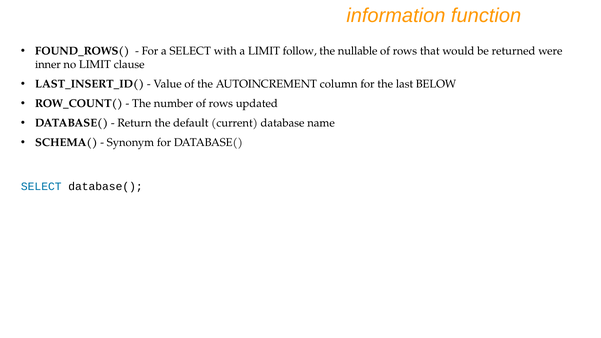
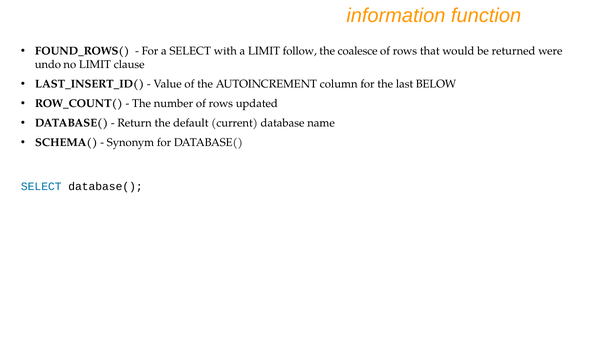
nullable: nullable -> coalesce (358, 51)
inner: inner -> undo (48, 65)
